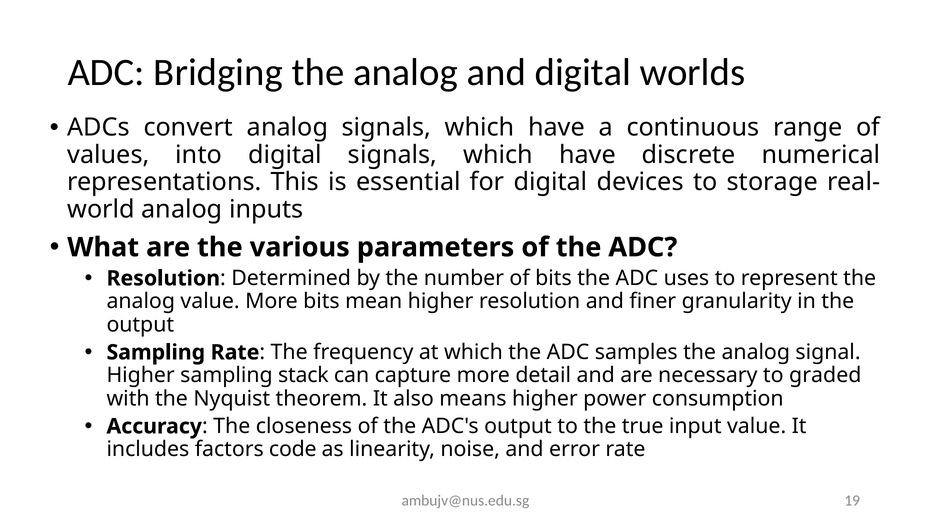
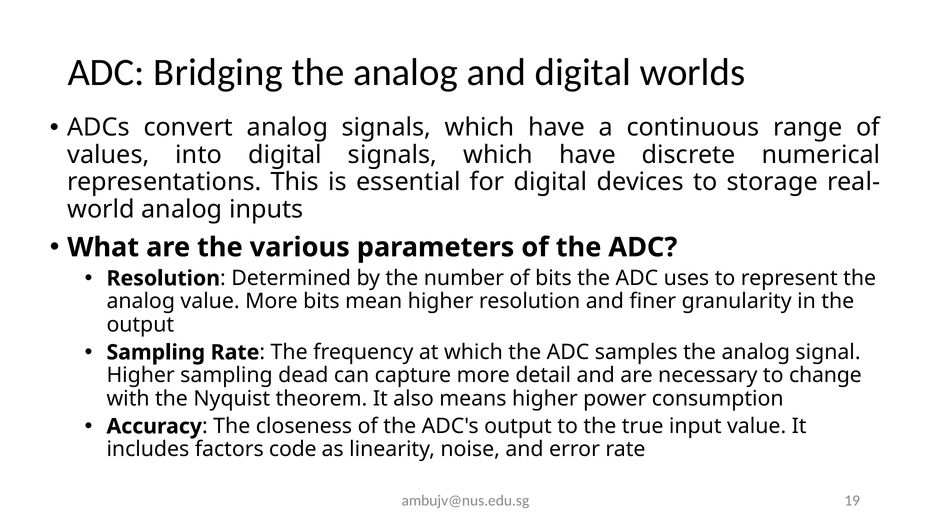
stack: stack -> dead (303, 375)
graded: graded -> change (825, 375)
